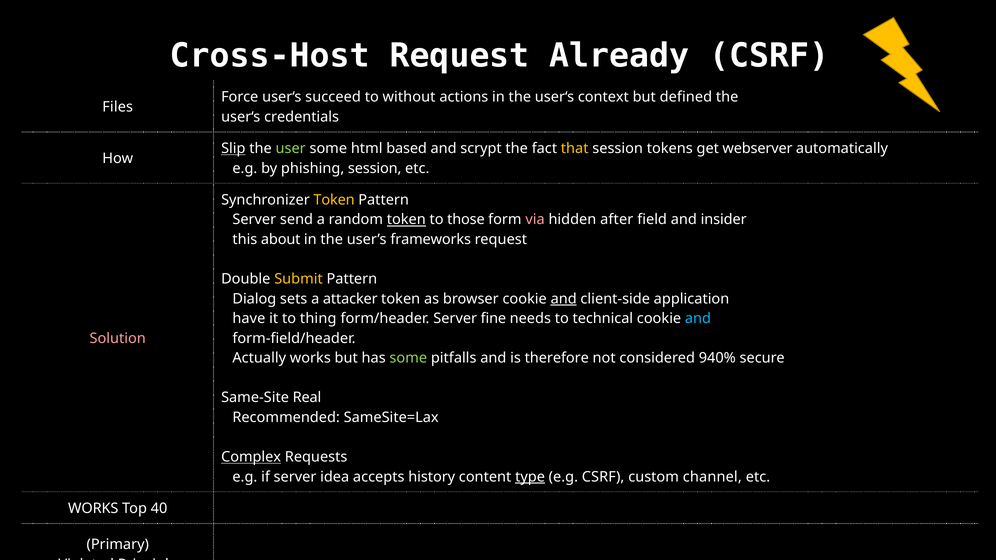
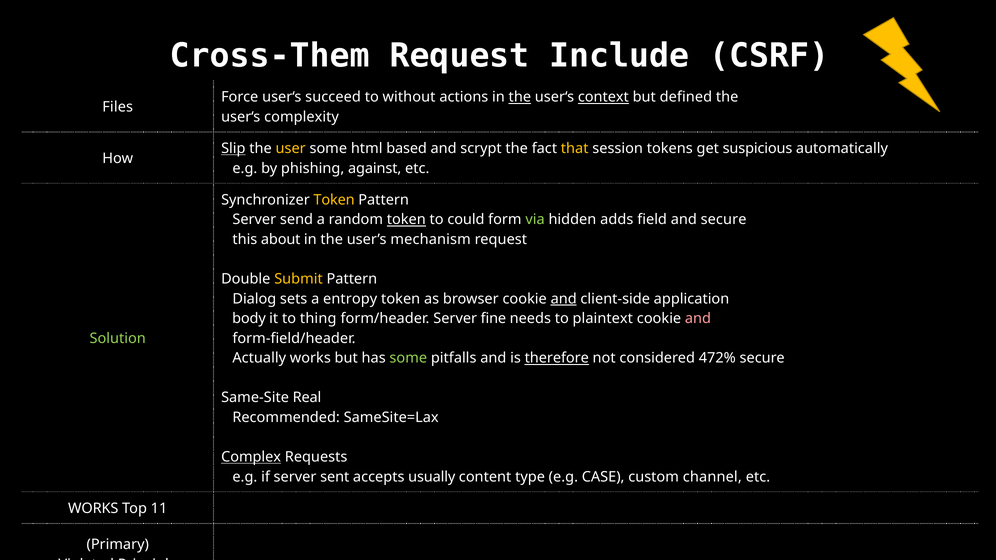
Cross-Host: Cross-Host -> Cross-Them (270, 56)
Already: Already -> Include (619, 56)
the underline: none -> present (520, 97)
context underline: none -> present (603, 97)
credentials: credentials -> complexity (302, 117)
user colour: light green -> yellow (291, 149)
webserver: webserver -> suspicious (758, 149)
phishing session: session -> against (375, 168)
those: those -> could (466, 220)
via colour: pink -> light green (535, 220)
after: after -> adds (617, 220)
and insider: insider -> secure (724, 220)
frameworks: frameworks -> mechanism (431, 240)
attacker: attacker -> entropy (350, 299)
have: have -> body (249, 319)
technical: technical -> plaintext (603, 319)
and colour: light blue -> pink (698, 319)
Solution colour: pink -> light green (118, 338)
therefore underline: none -> present (557, 358)
940%: 940% -> 472% (717, 358)
idea: idea -> sent (335, 477)
history: history -> usually (432, 477)
type underline: present -> none (530, 477)
e.g CSRF: CSRF -> CASE (603, 477)
40: 40 -> 11 (159, 509)
